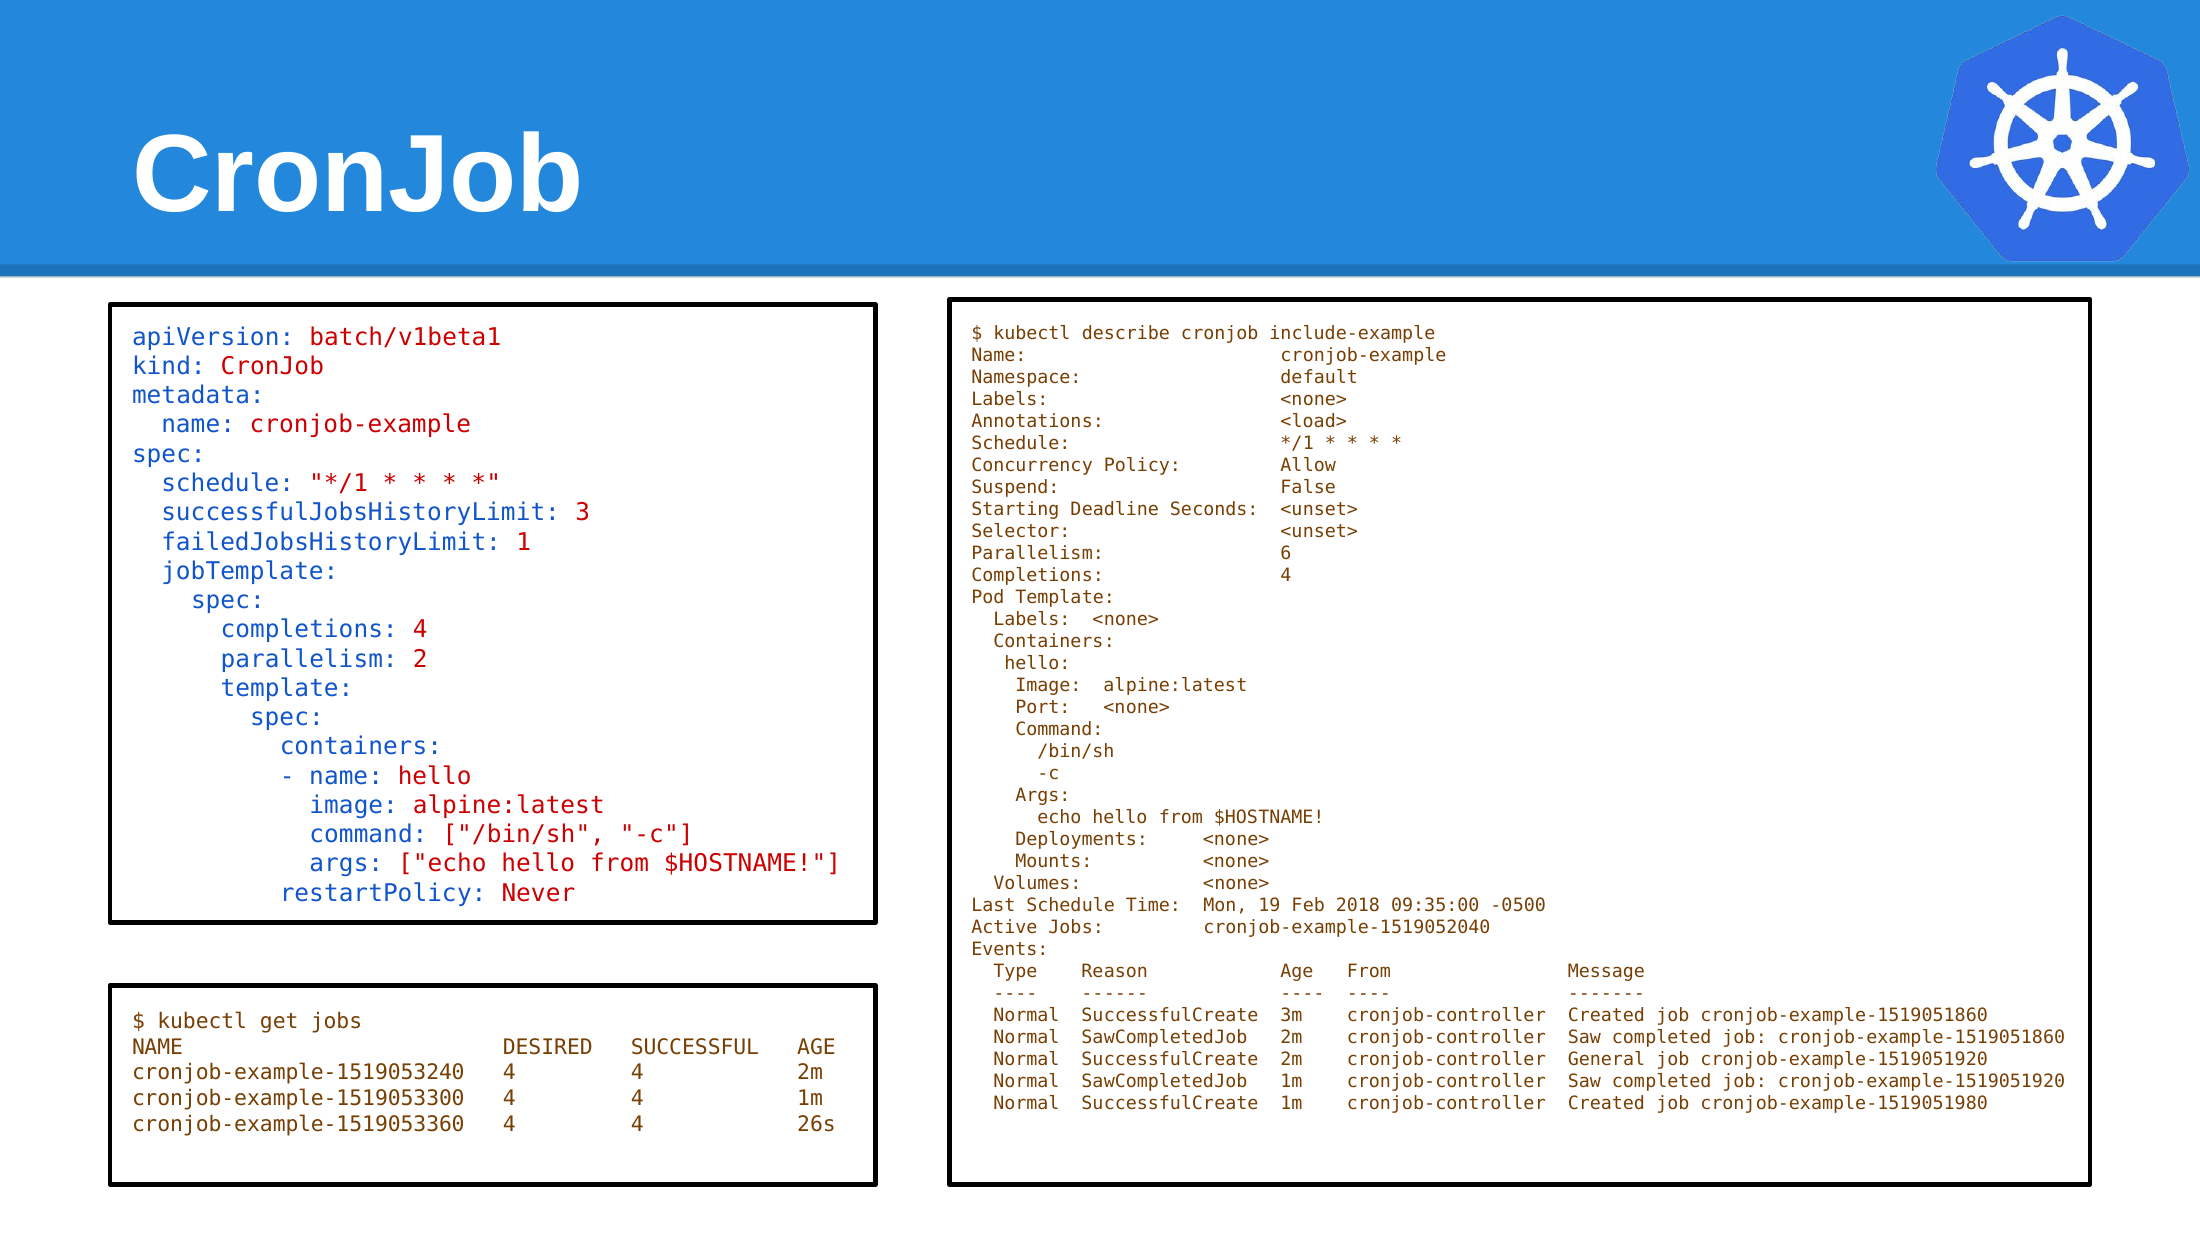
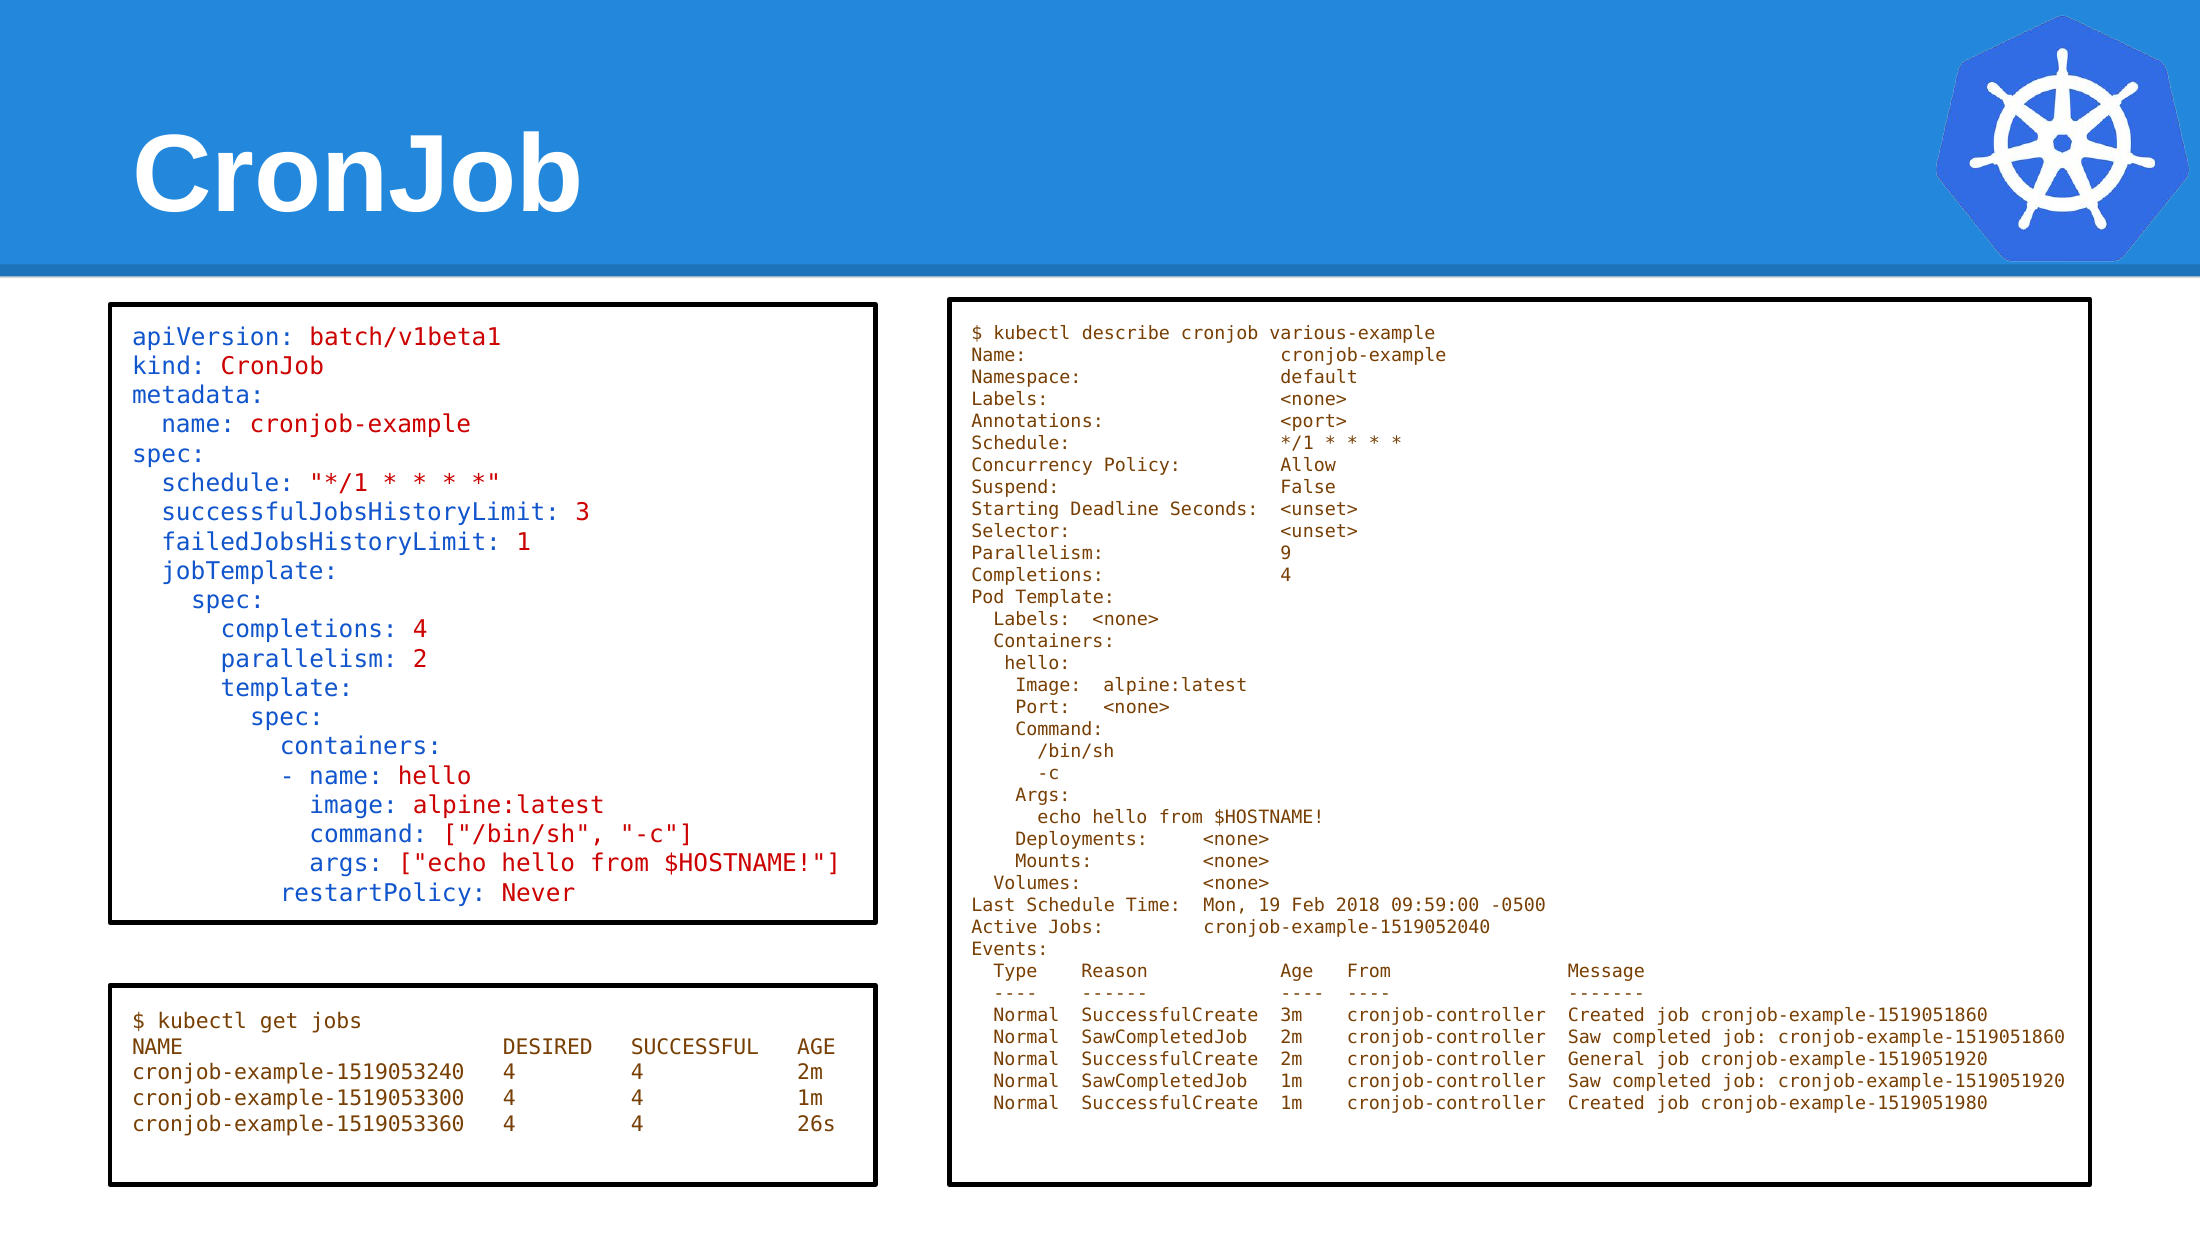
include-example: include-example -> various-example (1352, 334)
<load>: <load> -> <port> (1314, 422)
6: 6 -> 9 (1286, 554)
09:35:00: 09:35:00 -> 09:59:00 (1435, 906)
